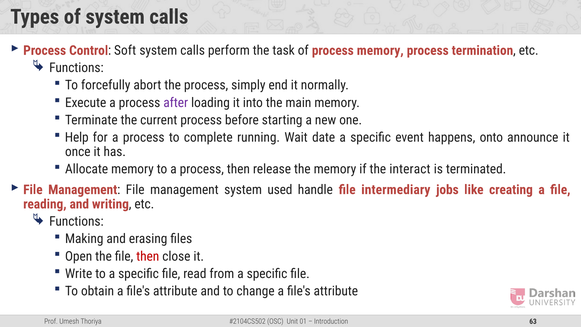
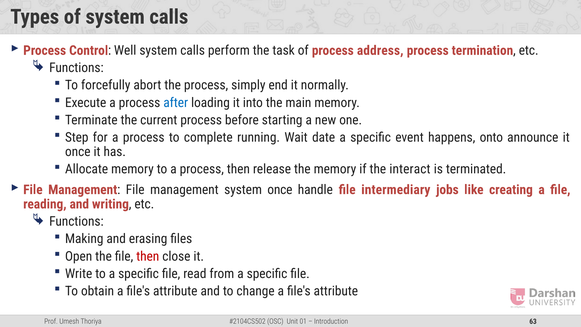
Soft: Soft -> Well (125, 50)
process memory: memory -> address (380, 50)
after colour: purple -> blue (176, 103)
Help: Help -> Step (77, 137)
system used: used -> once (280, 190)
